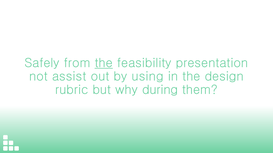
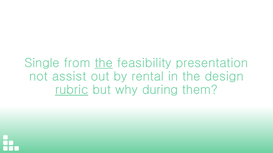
Safely: Safely -> Single (42, 63)
using: using -> rental (148, 77)
rubric underline: none -> present (72, 90)
